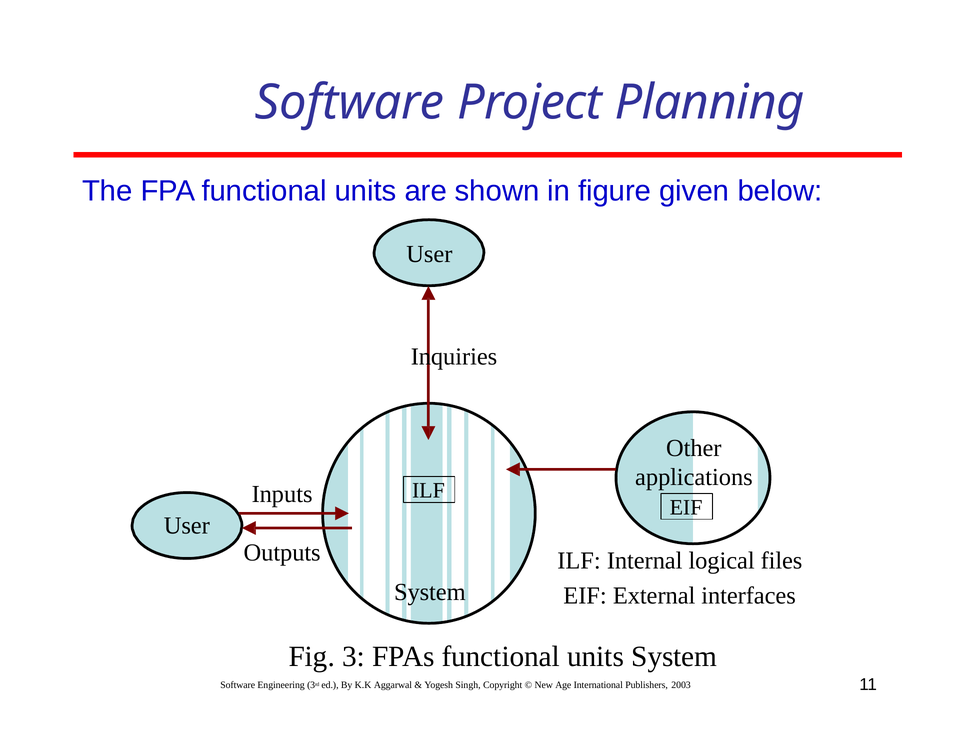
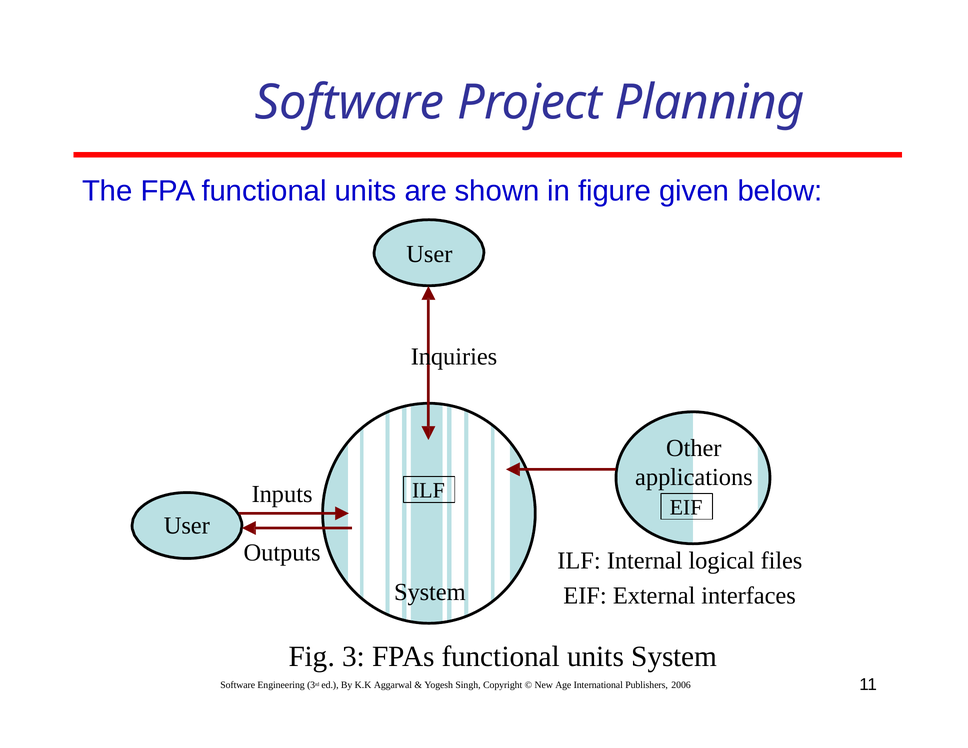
2003: 2003 -> 2006 (681, 685)
